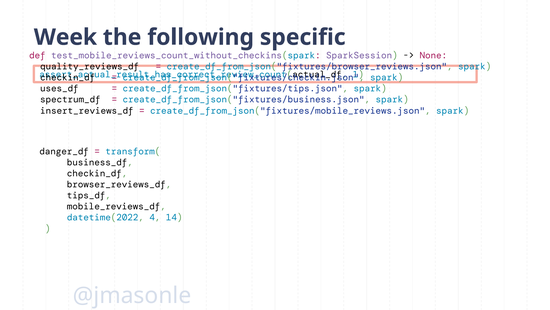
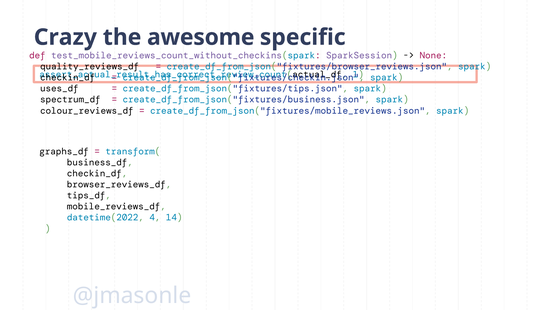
Week: Week -> Crazy (65, 37)
following: following -> awesome (201, 37)
insert_reviews_df: insert_reviews_df -> colour_reviews_df (87, 110)
danger_df: danger_df -> graphs_df (64, 151)
